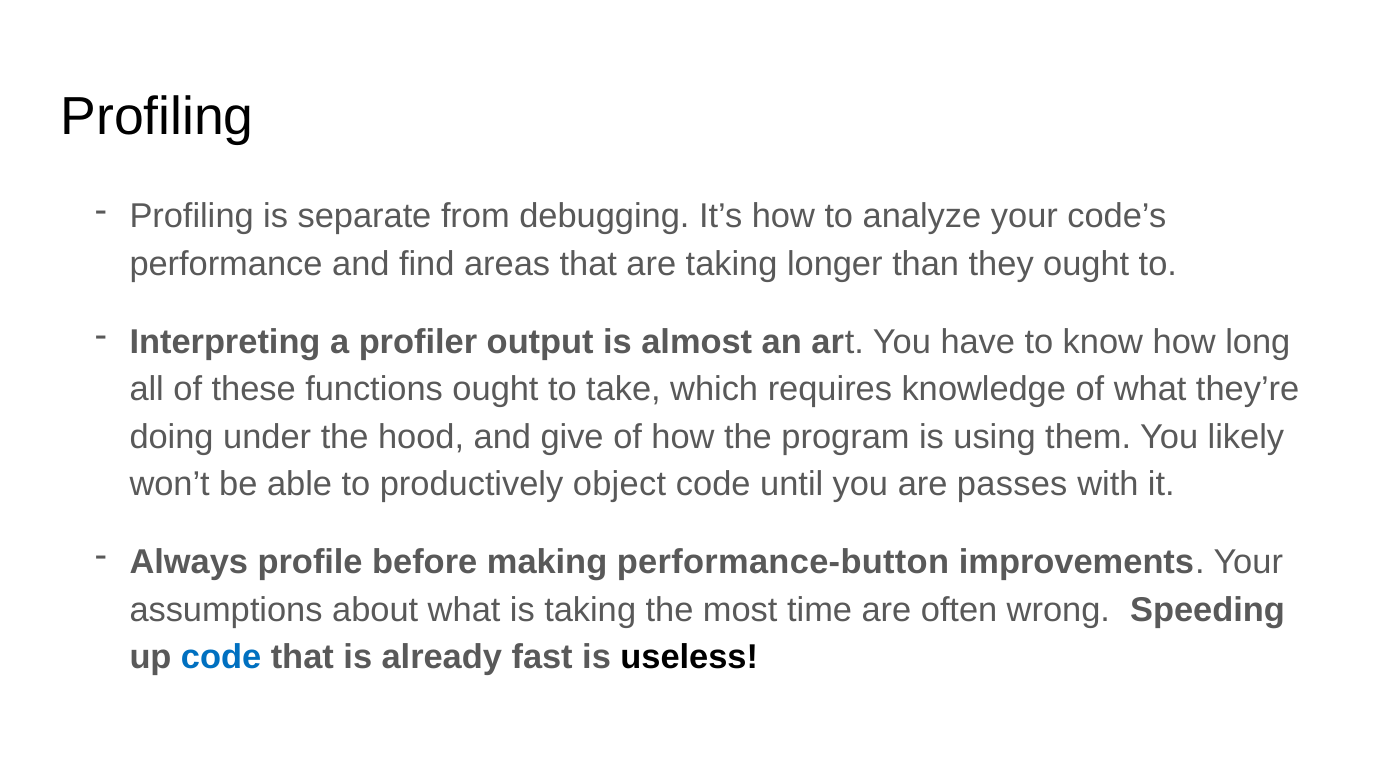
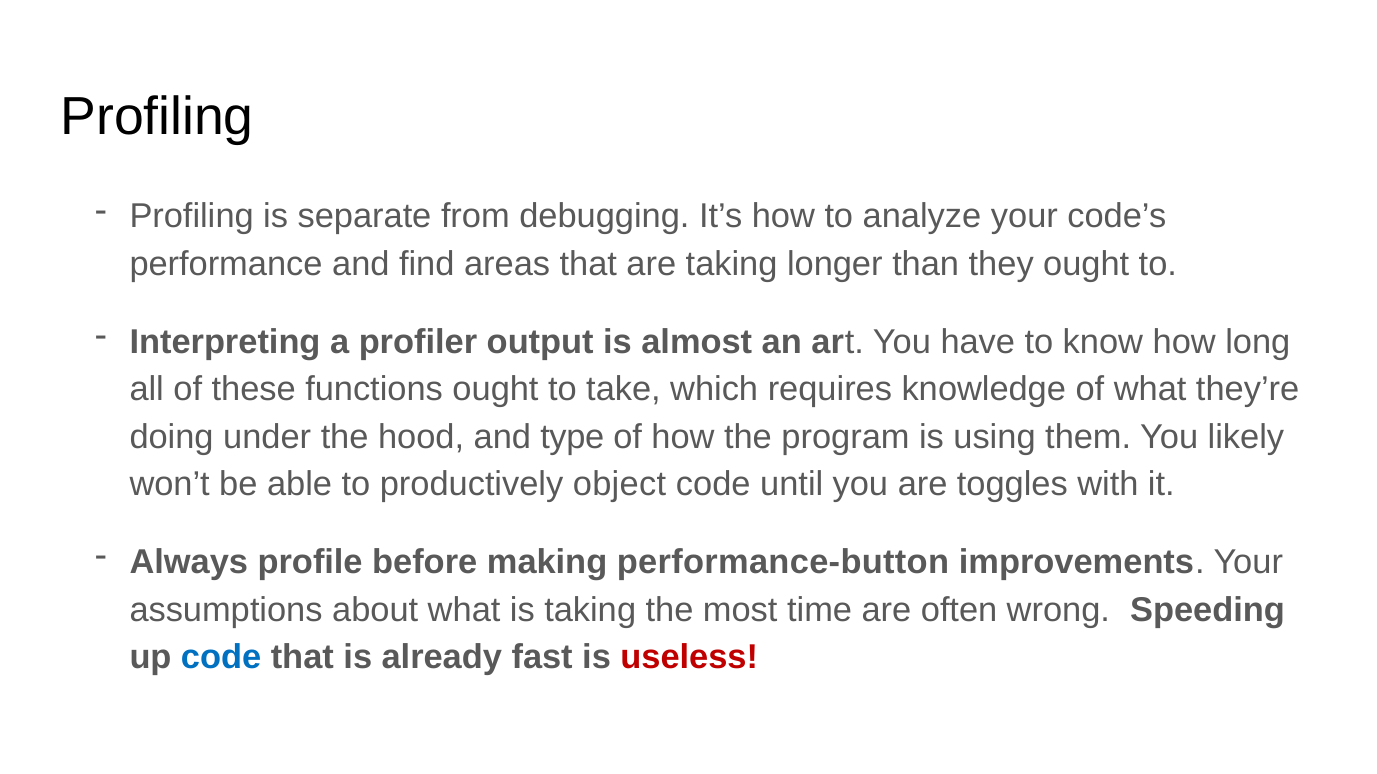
give: give -> type (572, 437)
passes: passes -> toggles (1012, 485)
useless colour: black -> red (689, 658)
